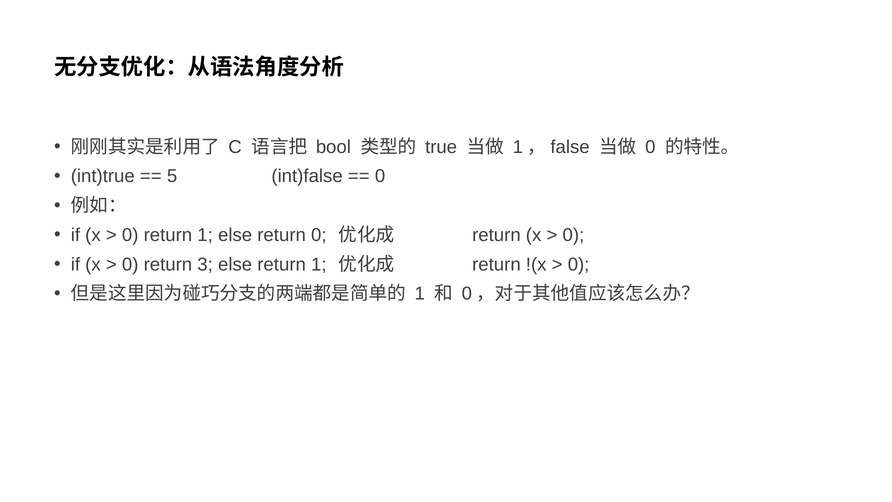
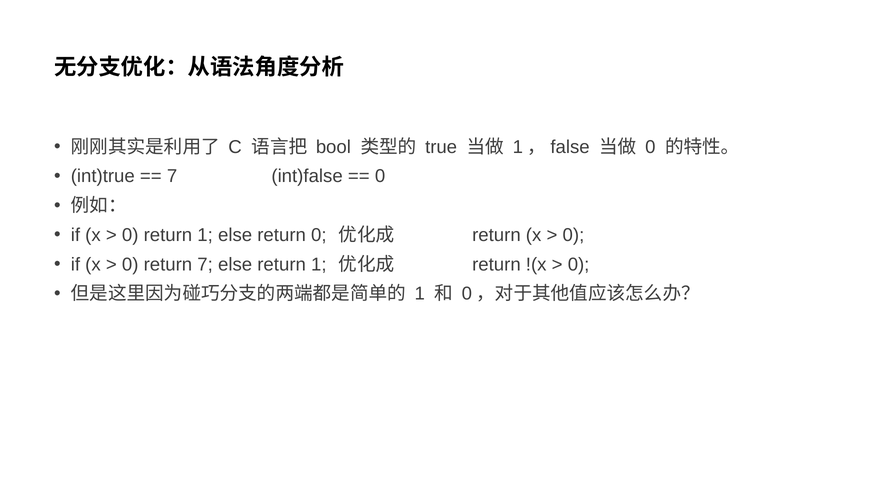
5: 5 -> 7 (172, 176)
return 3: 3 -> 7 (205, 264)
